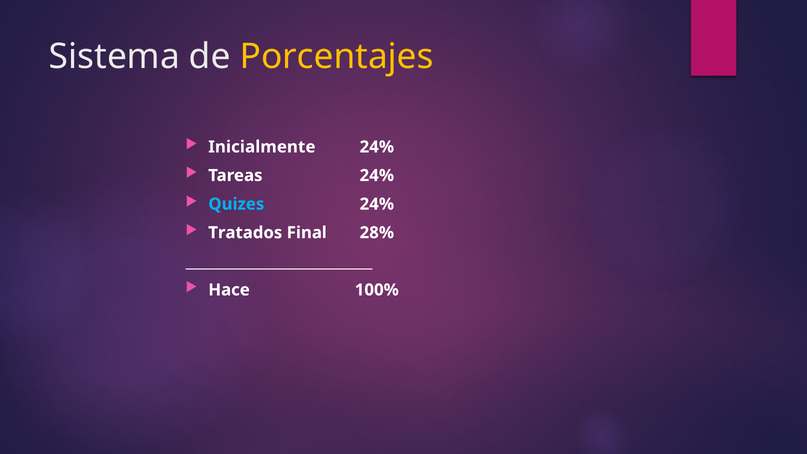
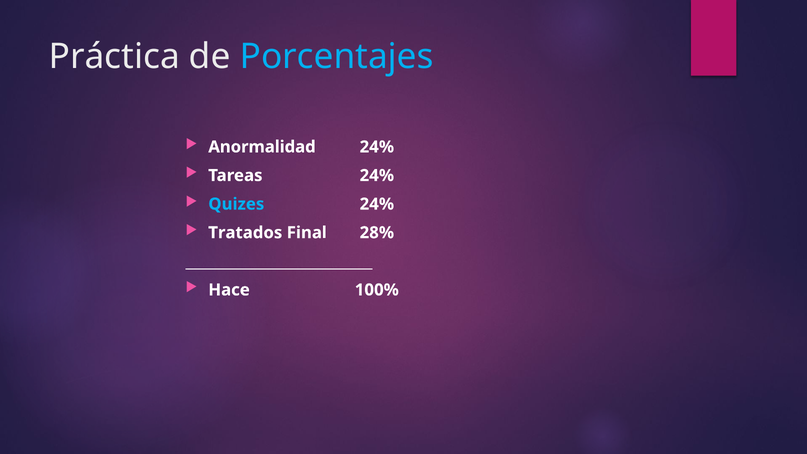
Sistema: Sistema -> Práctica (114, 57)
Porcentajes colour: yellow -> light blue (337, 57)
Inicialmente: Inicialmente -> Anormalidad (262, 147)
